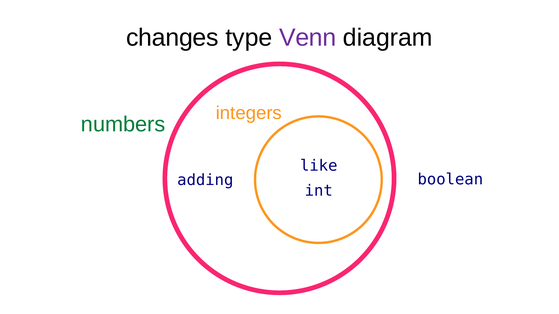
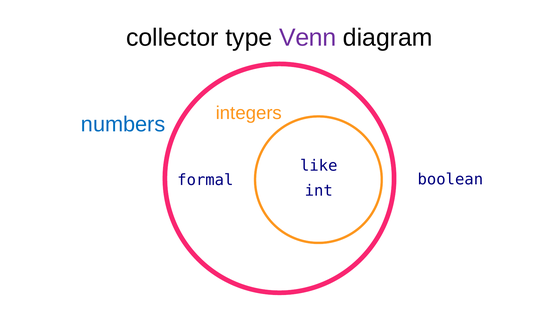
changes: changes -> collector (172, 38)
numbers colour: green -> blue (123, 125)
adding: adding -> formal (205, 180)
